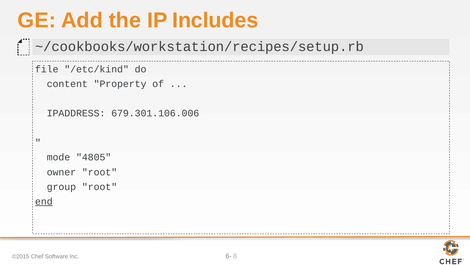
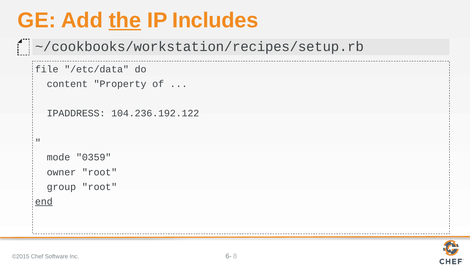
the underline: none -> present (125, 20)
/etc/kind: /etc/kind -> /etc/data (97, 69)
679.301.106.006: 679.301.106.006 -> 104.236.192.122 (155, 113)
4805: 4805 -> 0359 (94, 157)
